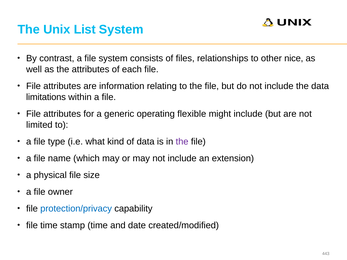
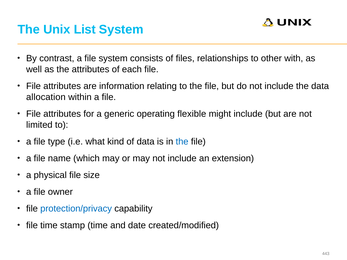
nice: nice -> with (294, 59)
limitations: limitations -> allocation (46, 97)
the colour: purple -> blue (182, 142)
